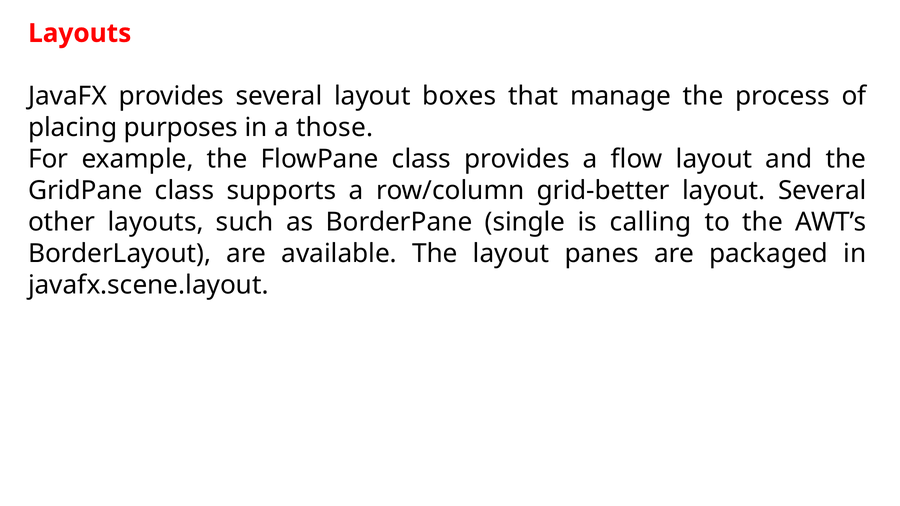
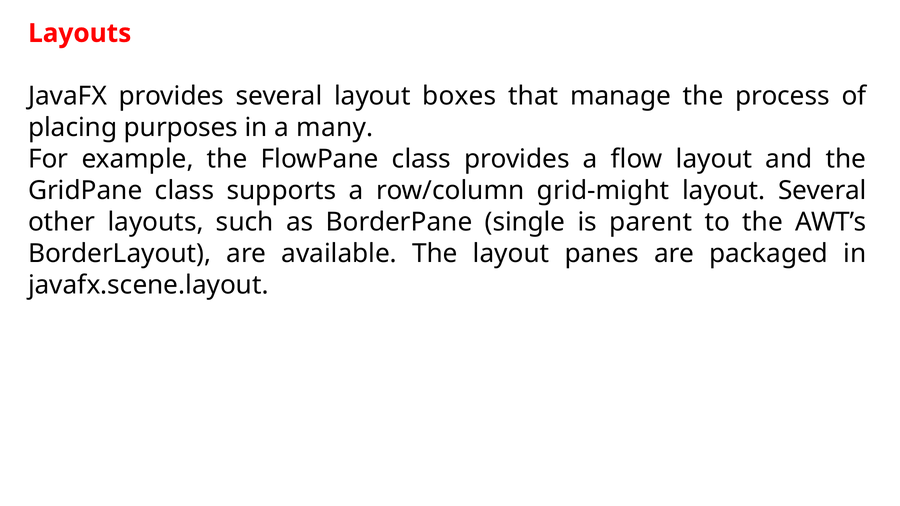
those: those -> many (335, 128)
grid-better: grid-better -> grid-might (603, 191)
calling: calling -> parent (651, 222)
